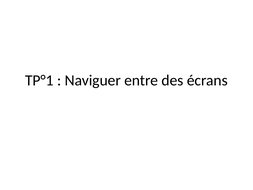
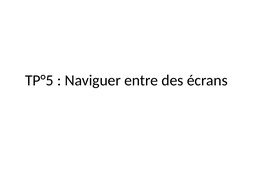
TP°1: TP°1 -> TP°5 (39, 80)
